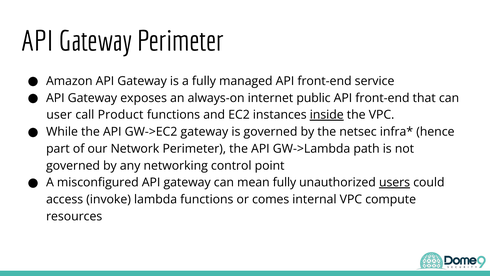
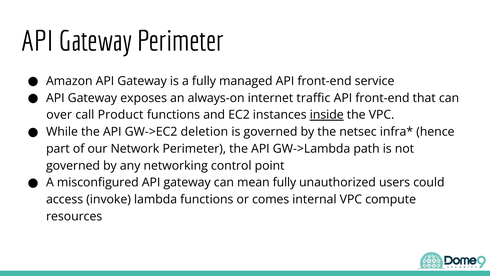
public: public -> traffic (313, 98)
user: user -> over (59, 115)
GW->EC2 gateway: gateway -> deletion (204, 132)
users underline: present -> none (395, 182)
